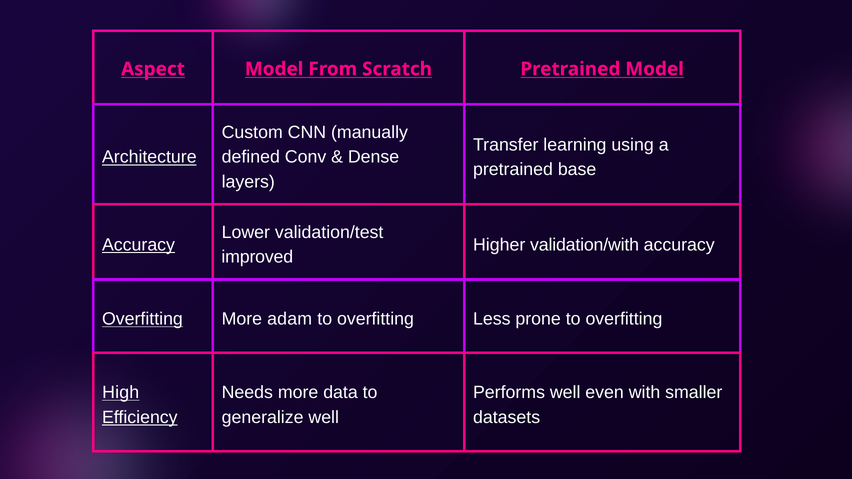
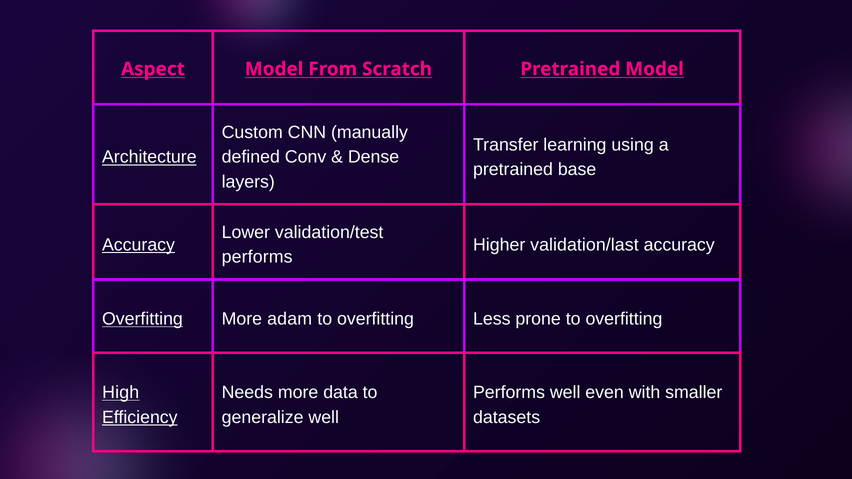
validation/with: validation/with -> validation/last (584, 245)
improved: improved -> performs (257, 257)
